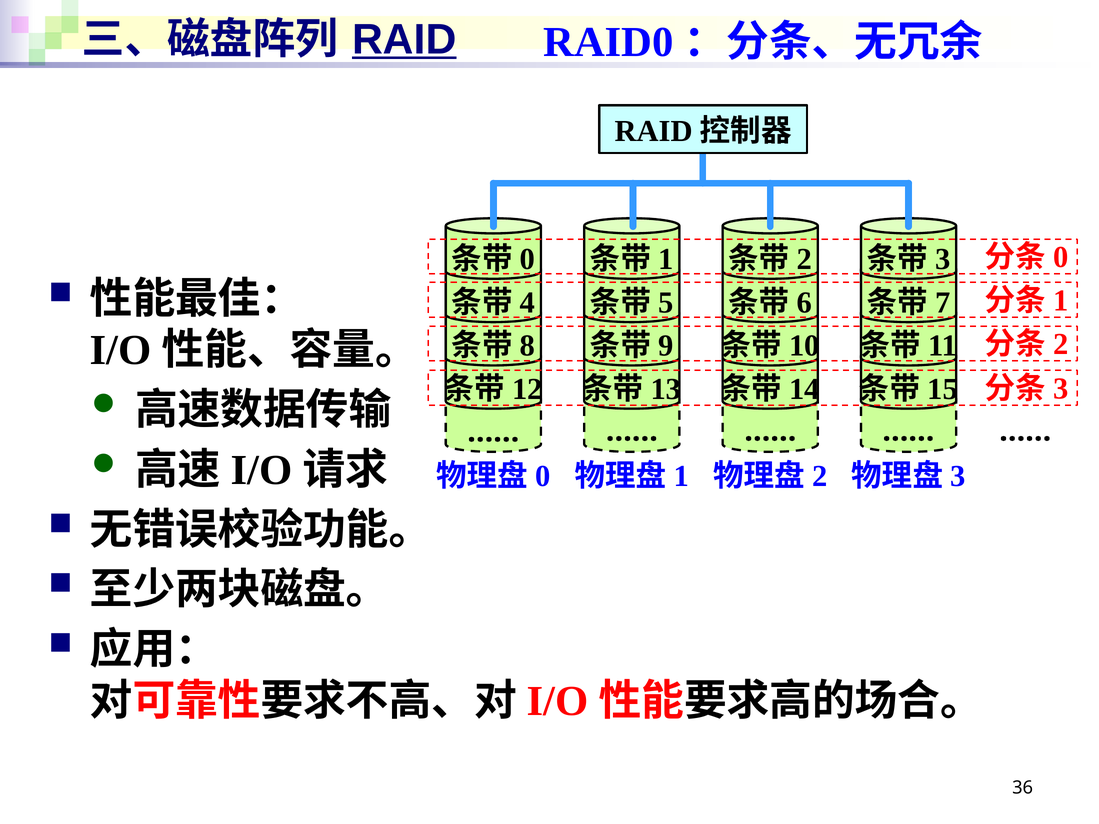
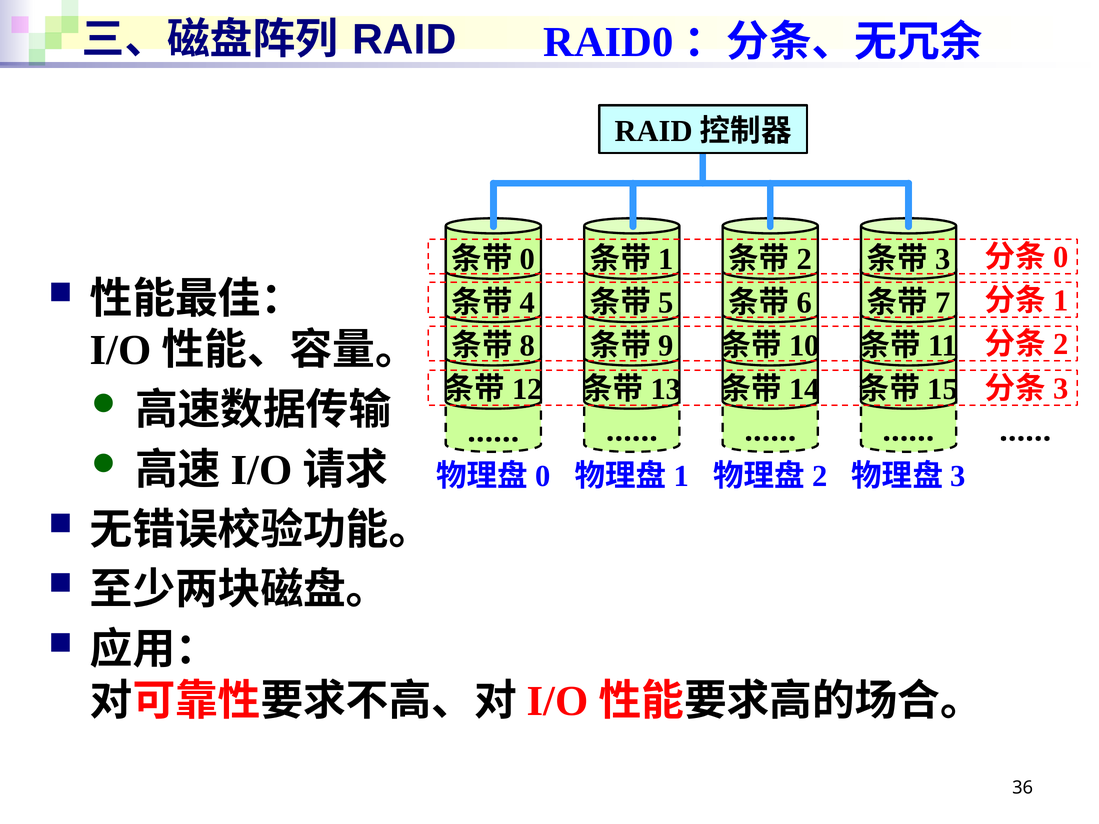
RAID underline: present -> none (404, 39)
